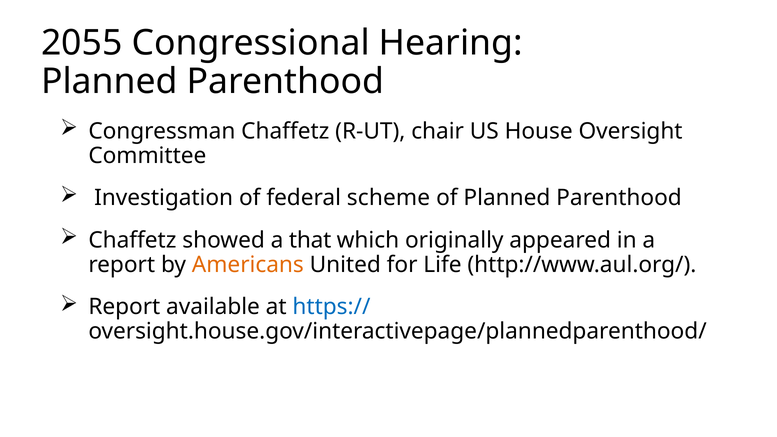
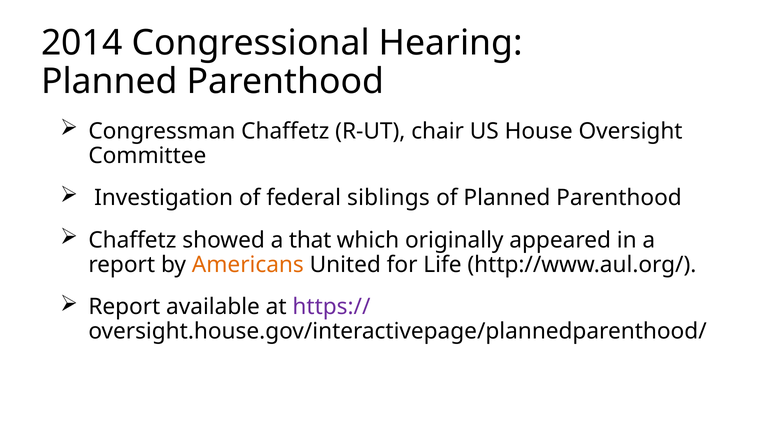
2055: 2055 -> 2014 (82, 43)
scheme: scheme -> siblings (388, 198)
https:// colour: blue -> purple (331, 307)
